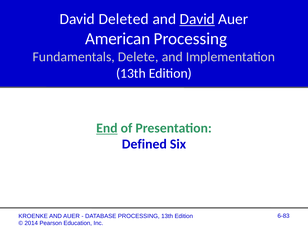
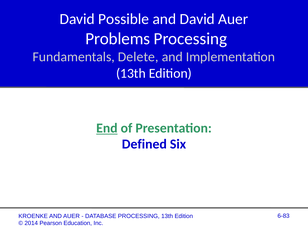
Deleted: Deleted -> Possible (124, 19)
David underline: present -> none (197, 19)
American: American -> Problems (118, 39)
